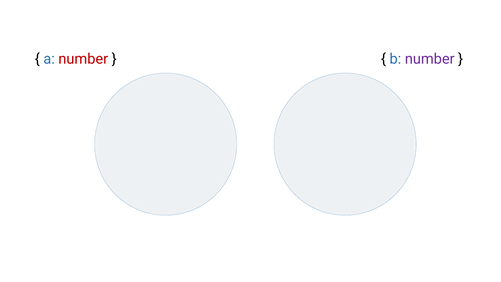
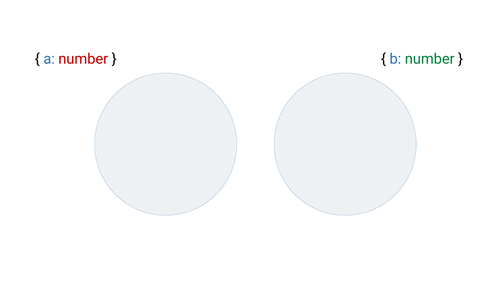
number colour: purple -> green (430, 59)
